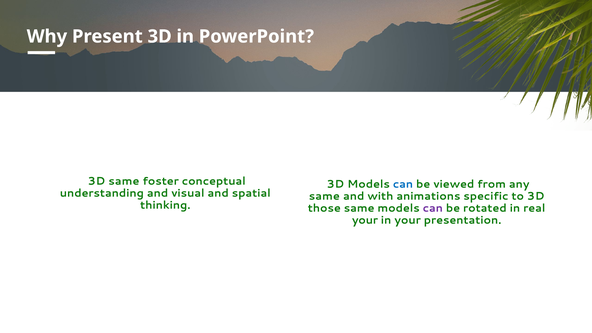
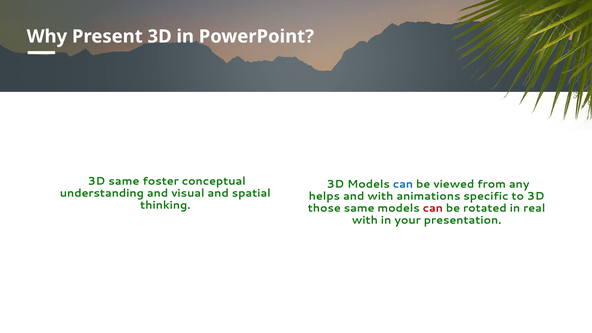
same: same -> helps (324, 196)
can colour: purple -> red (433, 208)
your: your -> with (365, 220)
